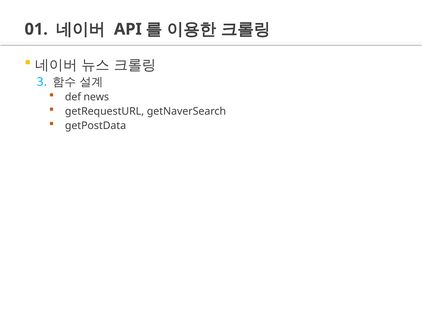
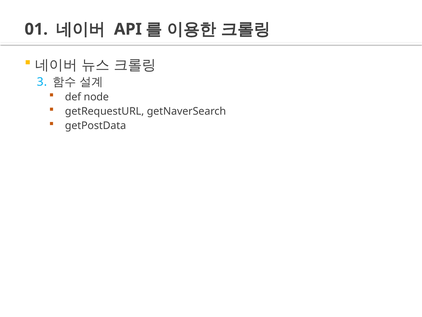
news: news -> node (96, 97)
